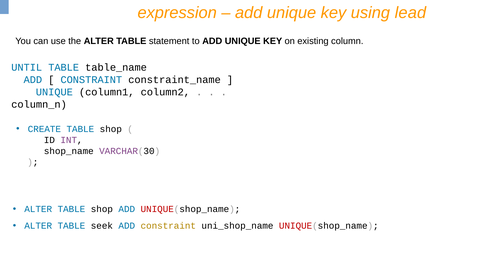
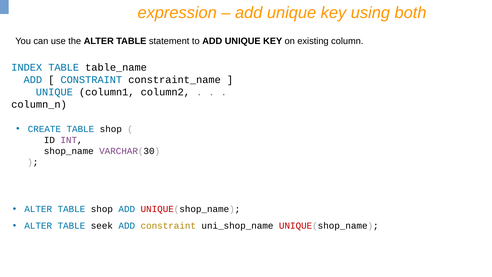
lead: lead -> both (411, 13)
UNTIL: UNTIL -> INDEX (27, 68)
